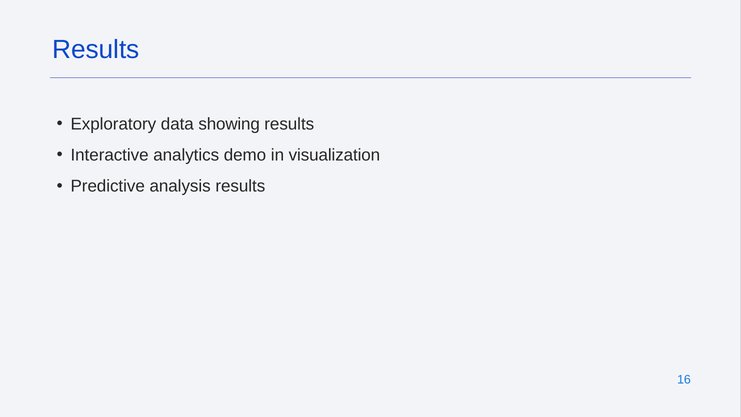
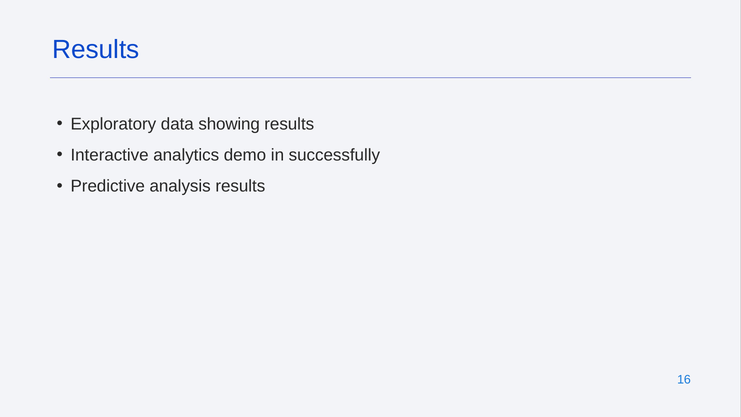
visualization: visualization -> successfully (334, 155)
